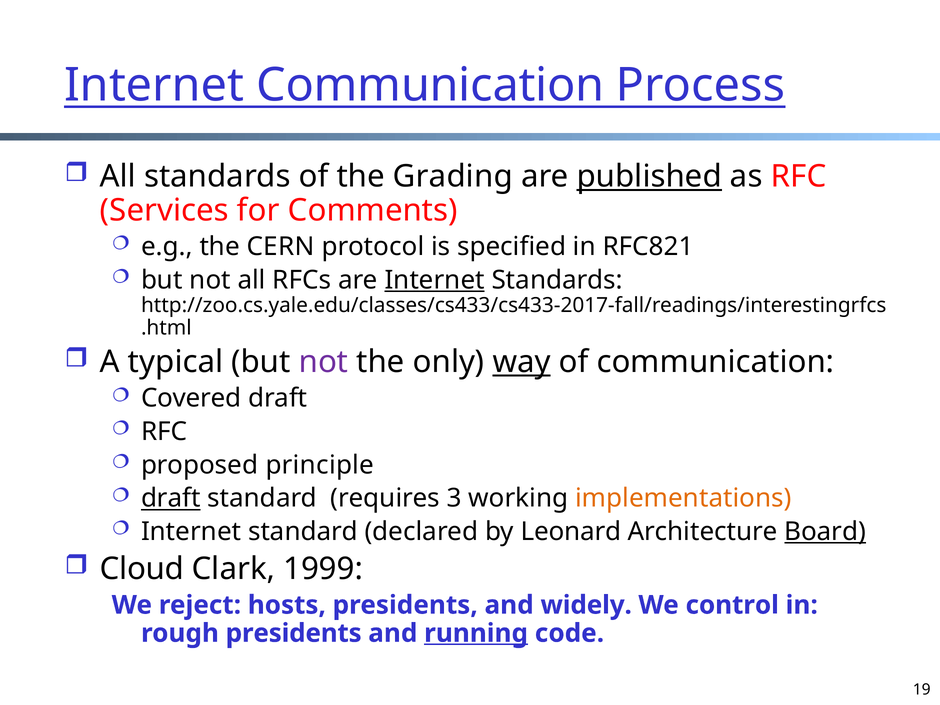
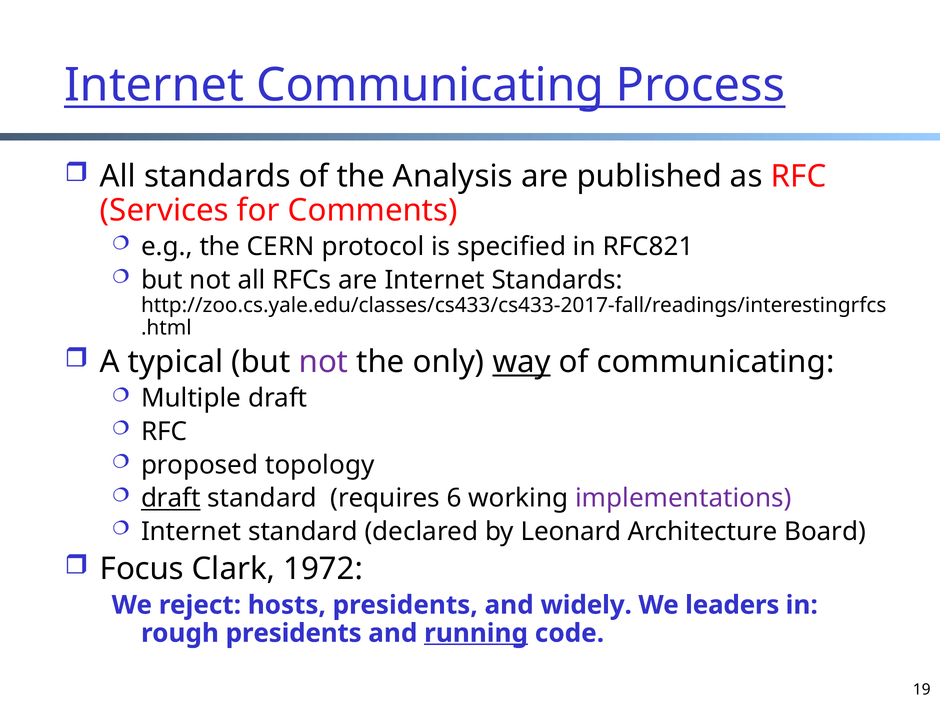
Internet Communication: Communication -> Communicating (430, 86)
Grading: Grading -> Analysis (453, 177)
published underline: present -> none (649, 177)
Internet underline: present -> none (435, 280)
of communication: communication -> communicating (715, 362)
Covered: Covered -> Multiple (191, 398)
principle: principle -> topology (320, 465)
3: 3 -> 6 (454, 499)
implementations colour: orange -> purple (683, 499)
Board underline: present -> none (825, 532)
Cloud: Cloud -> Focus (142, 569)
1999: 1999 -> 1972 (323, 569)
control: control -> leaders (732, 605)
